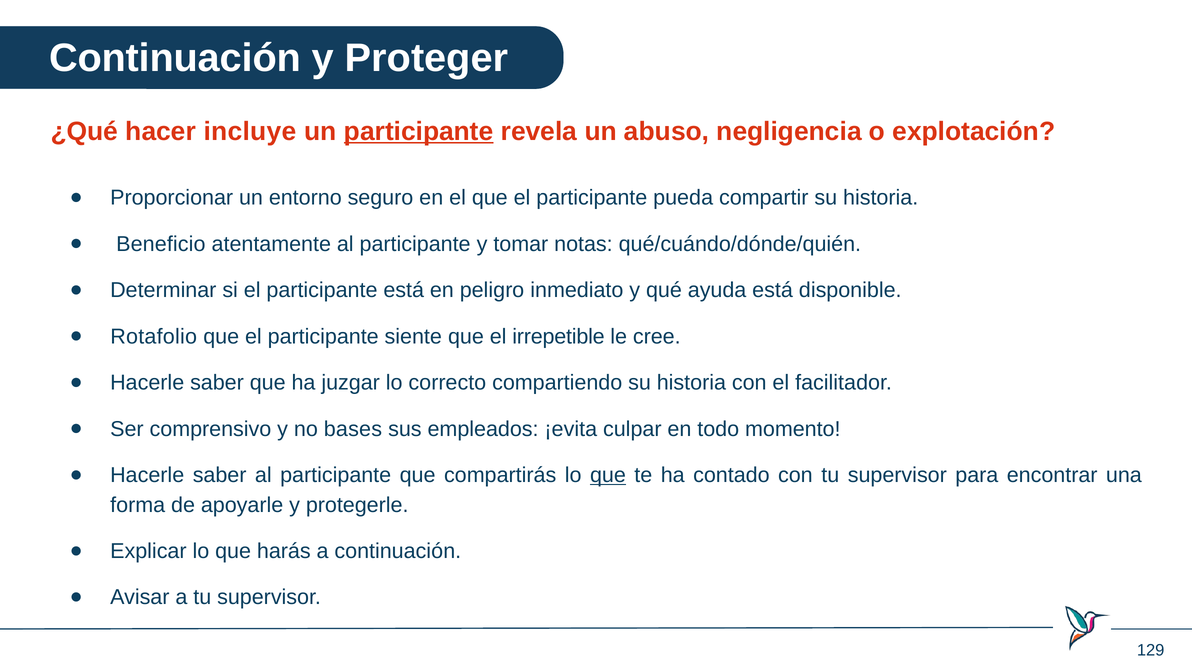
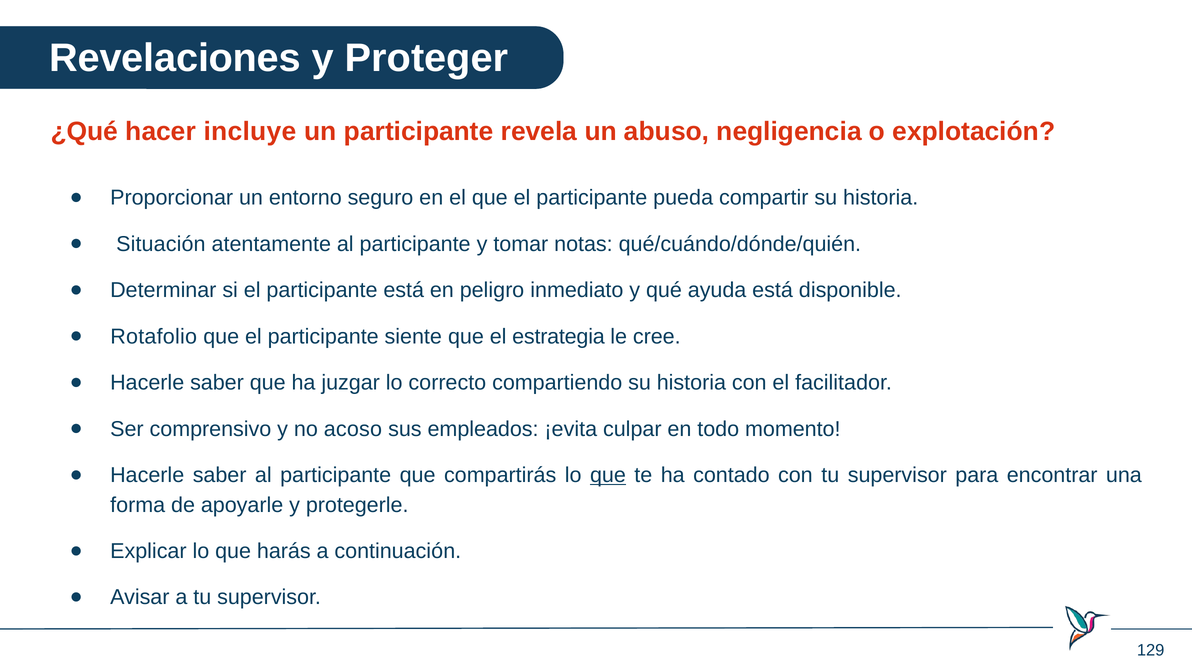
Continuación: Continuación -> Revelaciones (175, 58)
participante underline: present -> none (419, 131)
Beneficio: Beneficio -> Situación (161, 244)
irrepetible: irrepetible -> estrategia (558, 337)
bases: bases -> acoso (353, 429)
